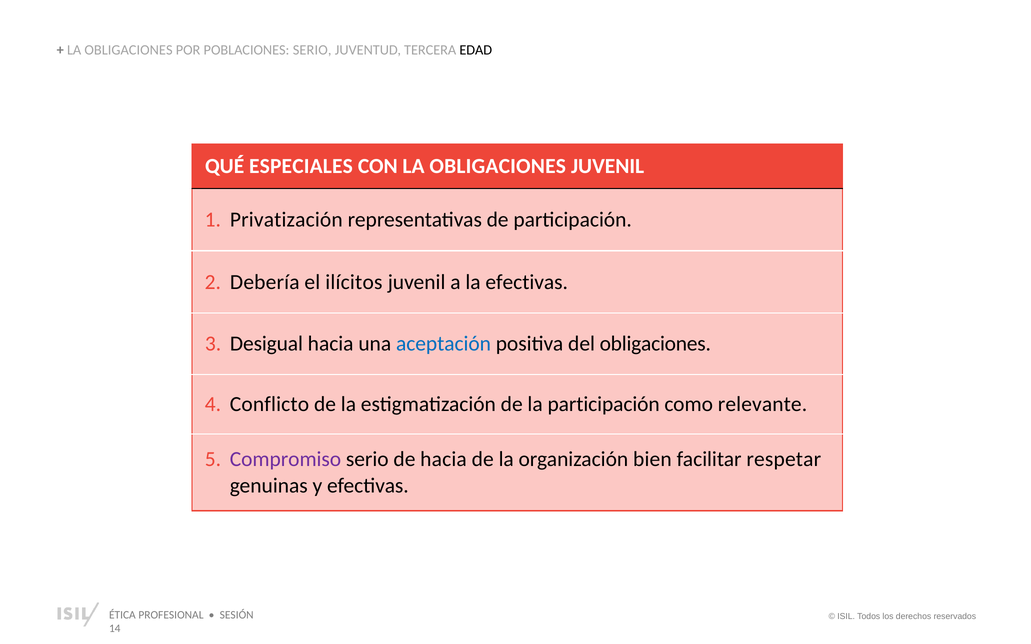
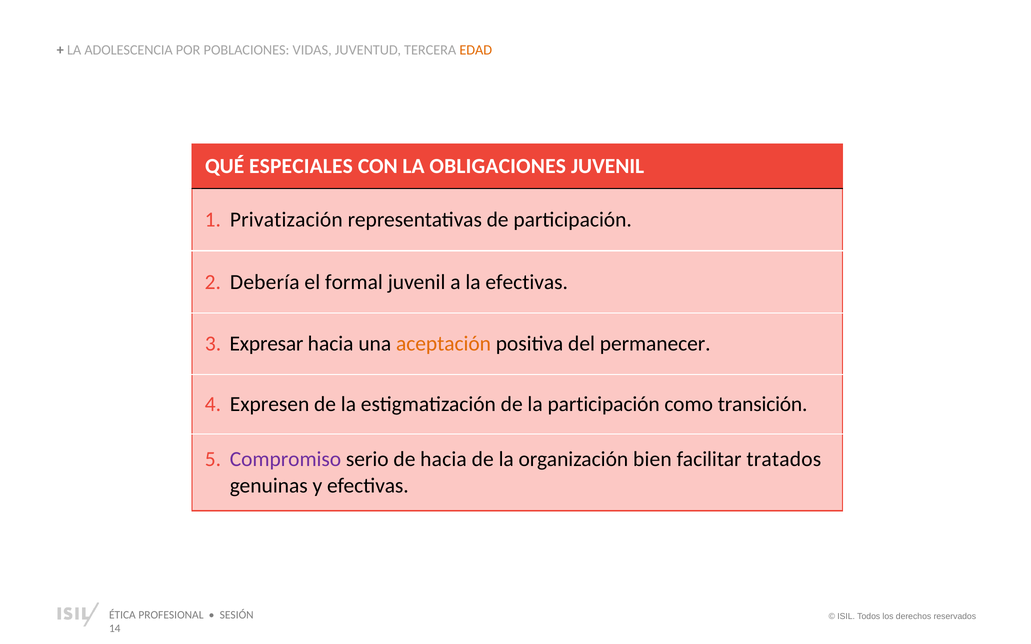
OBLIGACIONES: OBLIGACIONES -> ADOLESCENCIA (129, 50)
POBLACIONES SERIO: SERIO -> VIDAS (312, 50)
EDAD colour: black -> orange (476, 50)
ilícitos: ilícitos -> formal (354, 282)
Desigual: Desigual -> Expresar (267, 344)
aceptación colour: blue -> orange (444, 344)
del obligaciones: obligaciones -> permanecer (655, 344)
Conflicto: Conflicto -> Expresen (270, 405)
relevante: relevante -> transición (763, 405)
respetar: respetar -> tratados (784, 460)
